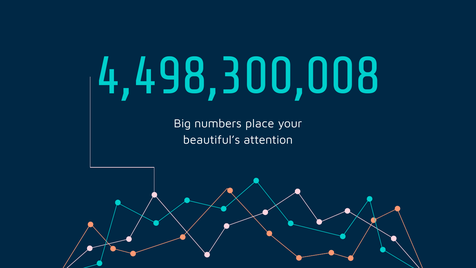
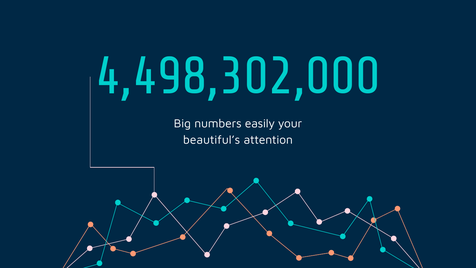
4,498,300,008: 4,498,300,008 -> 4,498,302,000 (238, 76)
place: place -> easily (260, 124)
